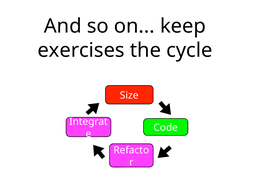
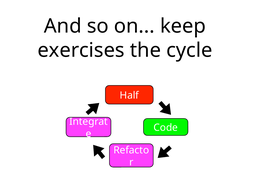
Size: Size -> Half (129, 96)
